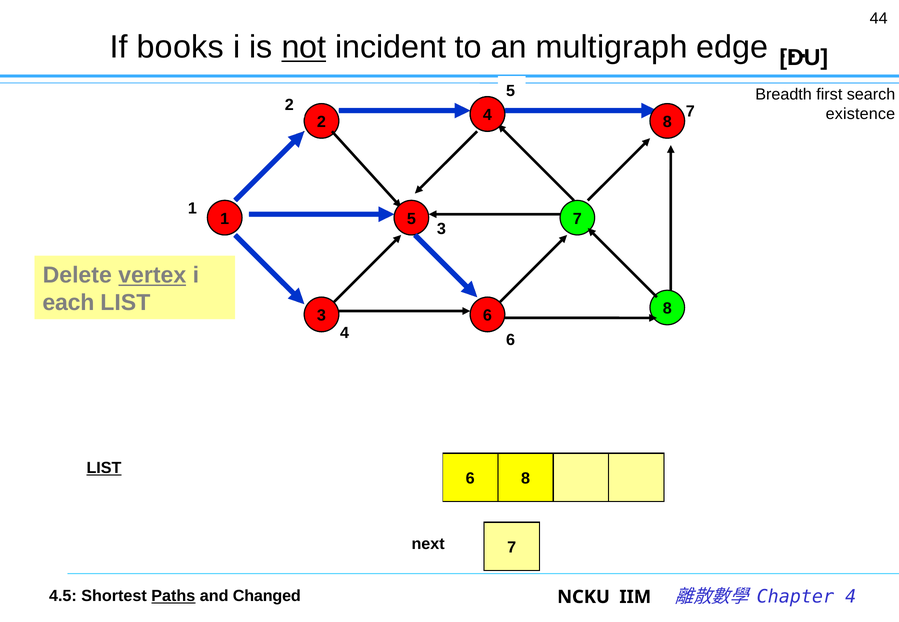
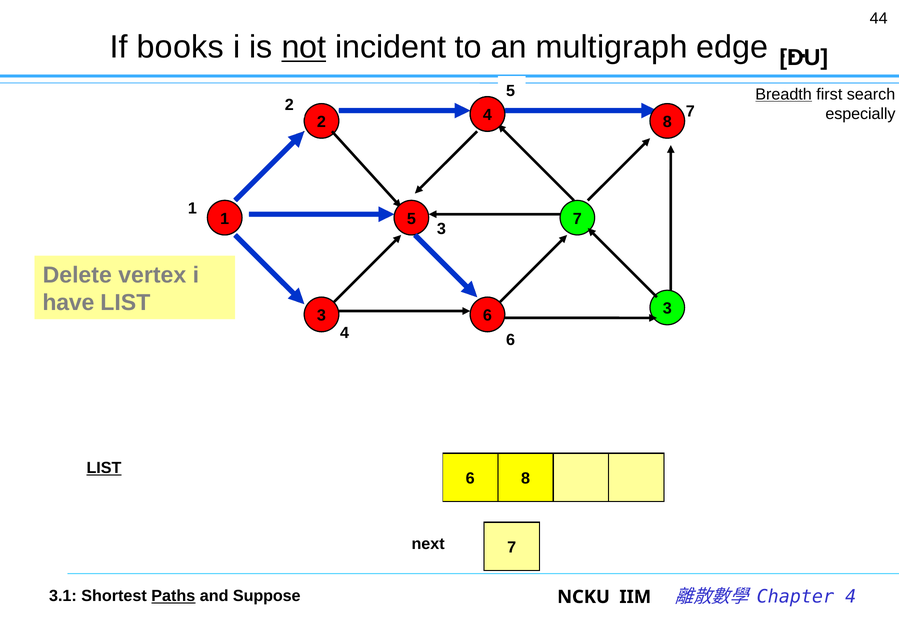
Breadth underline: none -> present (784, 94)
existence: existence -> especially (861, 114)
vertex underline: present -> none (152, 275)
each: each -> have (68, 303)
8: 8 -> 3 (667, 309)
4.5: 4.5 -> 3.1 (63, 597)
Changed: Changed -> Suppose (267, 597)
